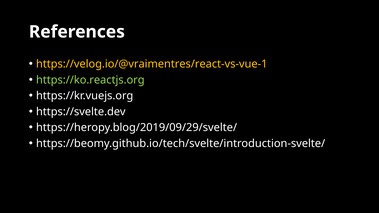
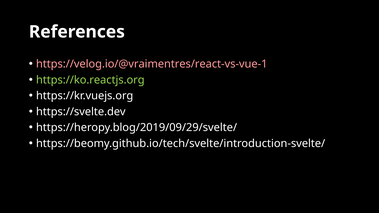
https://velog.io/@vraimentres/react-vs-vue-1 colour: yellow -> pink (152, 64)
